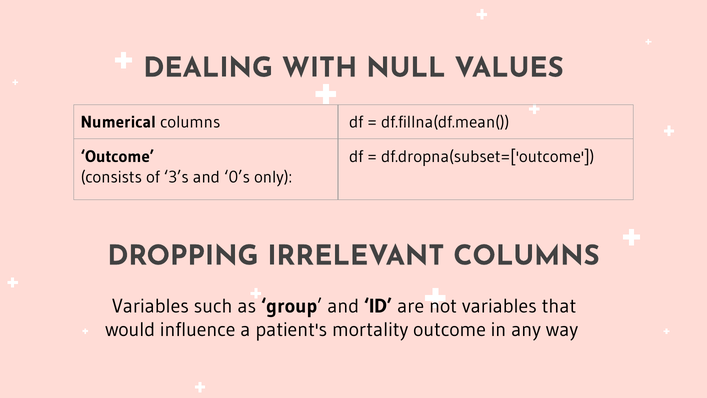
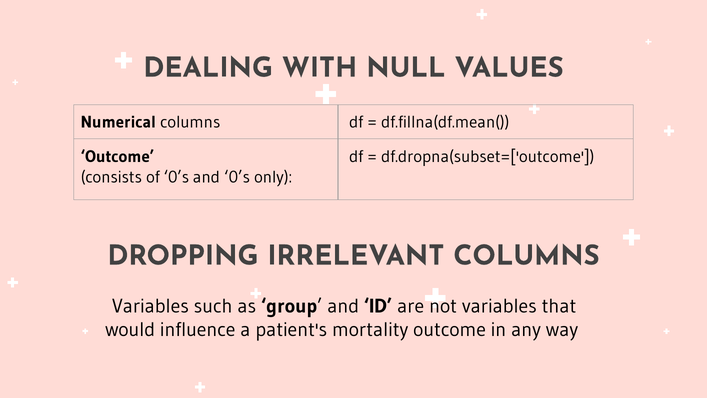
of 3’s: 3’s -> 0’s (176, 177)
